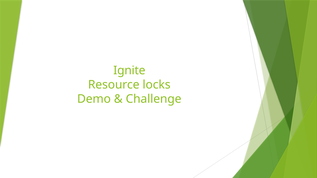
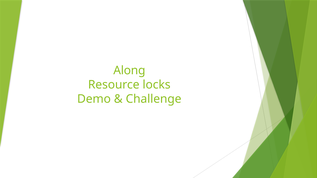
Ignite: Ignite -> Along (129, 70)
